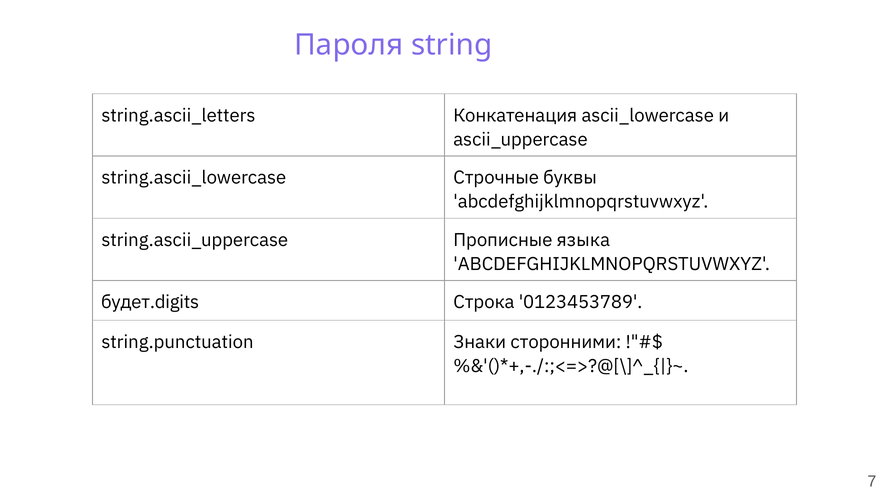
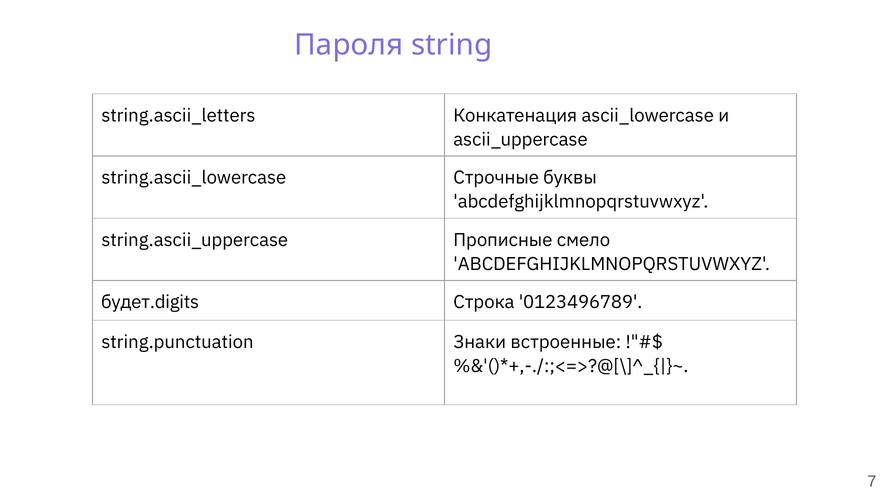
языка: языка -> смело (584, 240)
0123453789: 0123453789 -> 0123496789 (581, 302)
сторонними: сторонними -> встроенные (566, 342)
